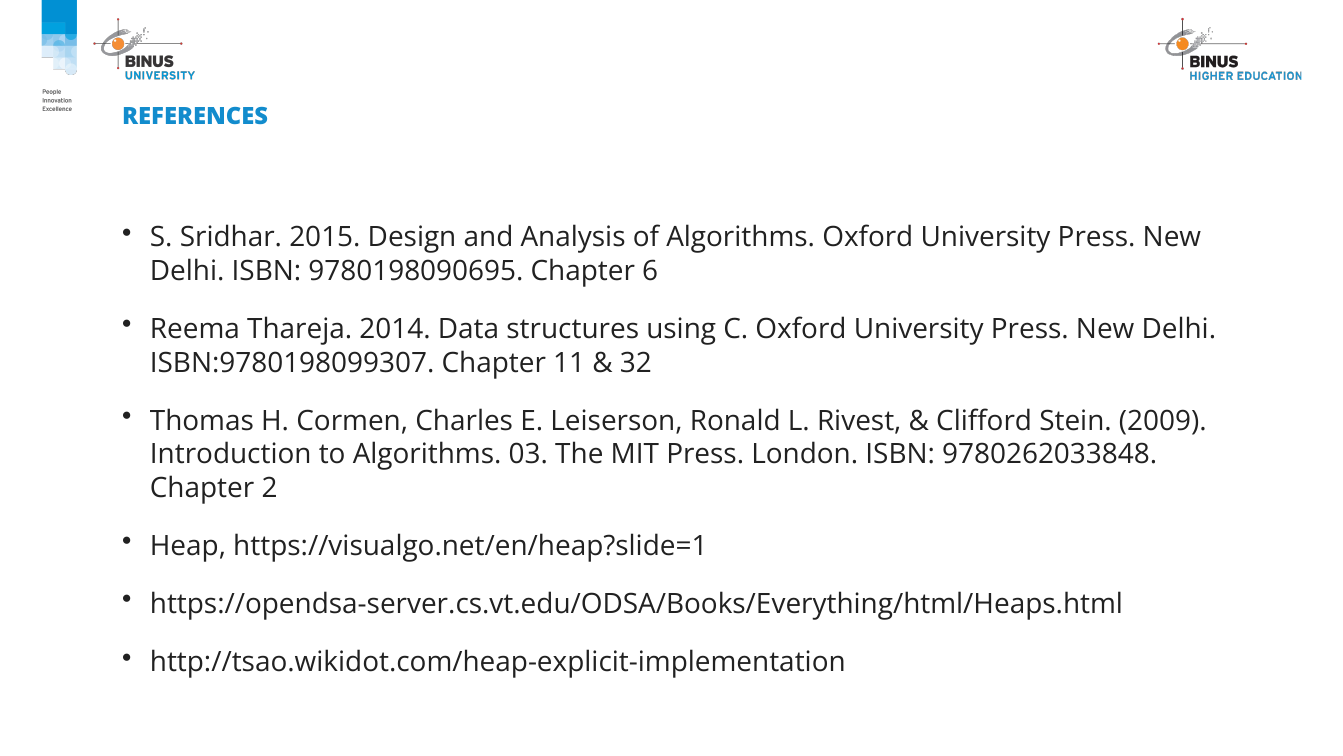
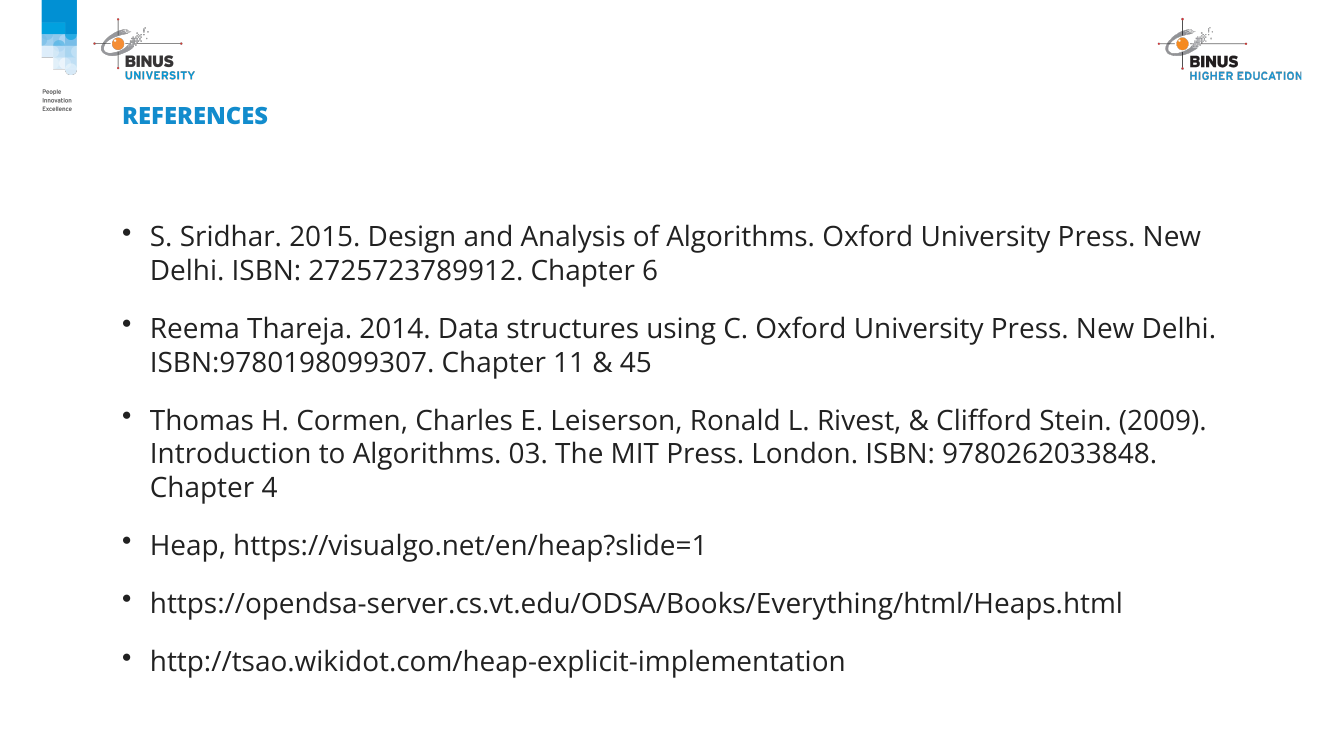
9780198090695: 9780198090695 -> 2725723789912 (416, 271)
32: 32 -> 45 (636, 363)
2: 2 -> 4 (270, 488)
